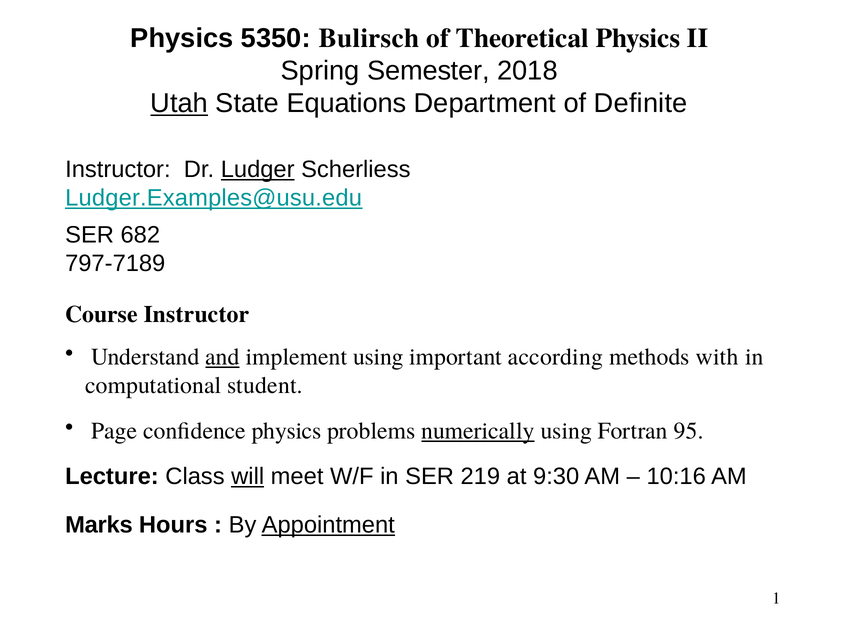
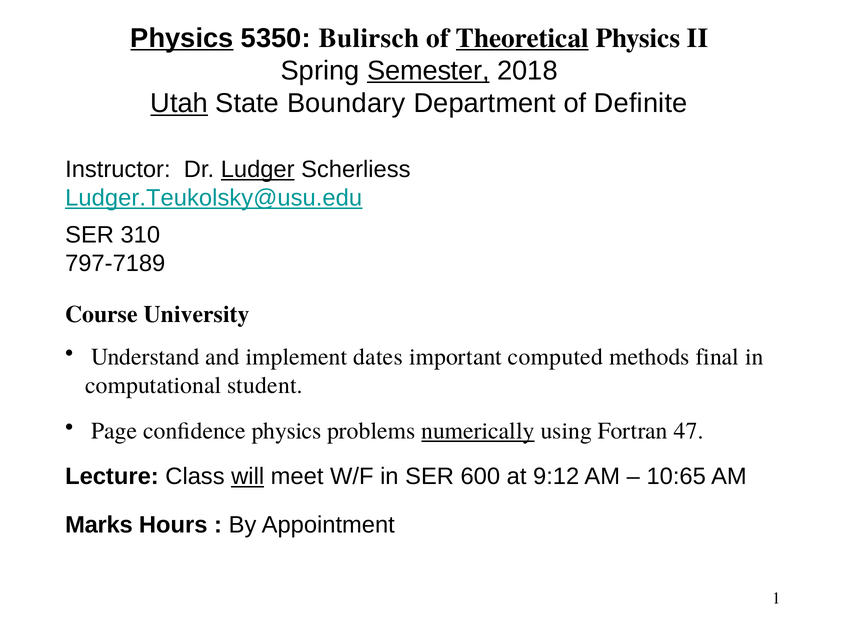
Physics underline: none -> present (182, 38)
Theoretical underline: none -> present (522, 38)
Semester underline: none -> present (428, 71)
Equations: Equations -> Boundary (346, 103)
Ludger.Examples@usu.edu: Ludger.Examples@usu.edu -> Ludger.Teukolsky@usu.edu (214, 198)
682: 682 -> 310 (140, 235)
Course Instructor: Instructor -> University (197, 314)
and underline: present -> none (223, 357)
implement using: using -> dates (378, 357)
according: according -> computed (555, 357)
with: with -> final (717, 357)
95: 95 -> 47 (689, 431)
219: 219 -> 600 (480, 476)
9:30: 9:30 -> 9:12 (556, 476)
10:16: 10:16 -> 10:65 (676, 476)
Appointment underline: present -> none (328, 525)
